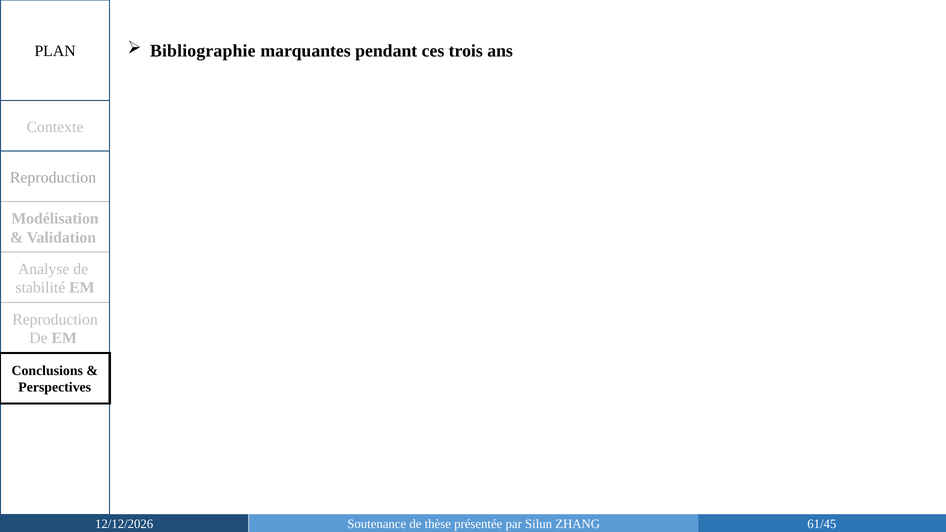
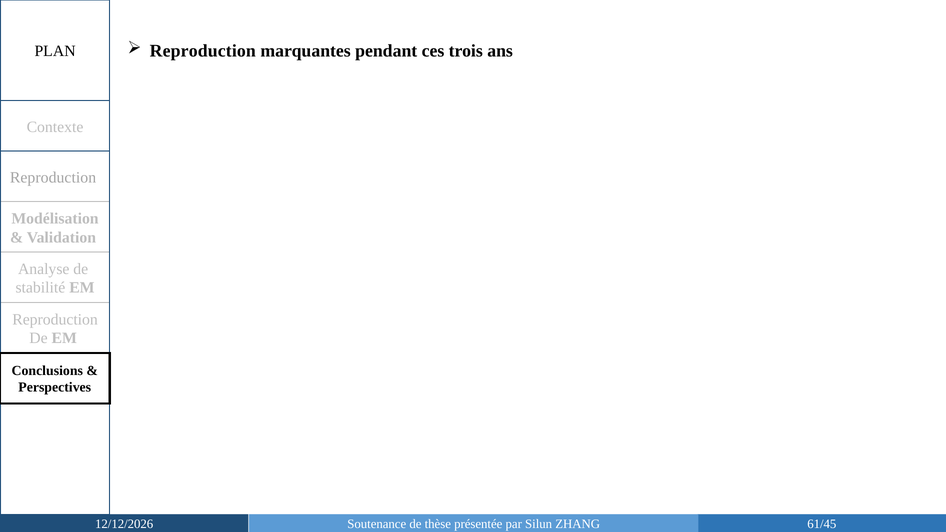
Bibliographie: Bibliographie -> Reproduction (203, 51)
